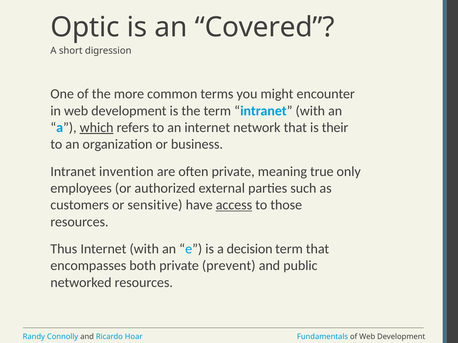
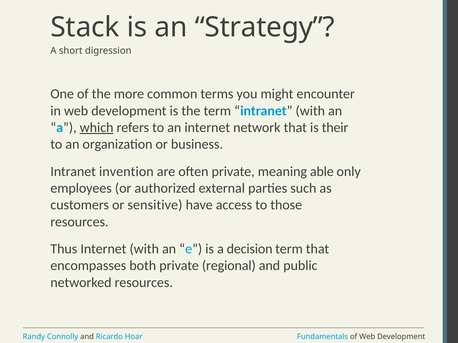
Optic: Optic -> Stack (85, 27)
Covered: Covered -> Strategy (265, 27)
true: true -> able (322, 172)
access underline: present -> none (234, 205)
prevent: prevent -> regional (229, 266)
